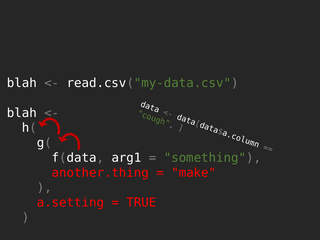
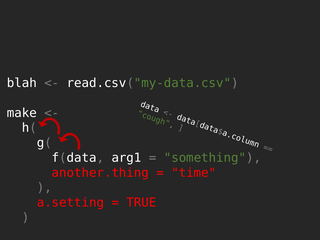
blah: blah -> make (22, 113)
make: make -> time (194, 173)
